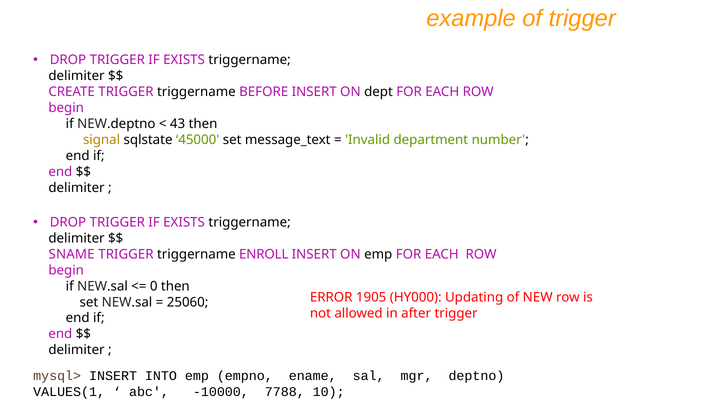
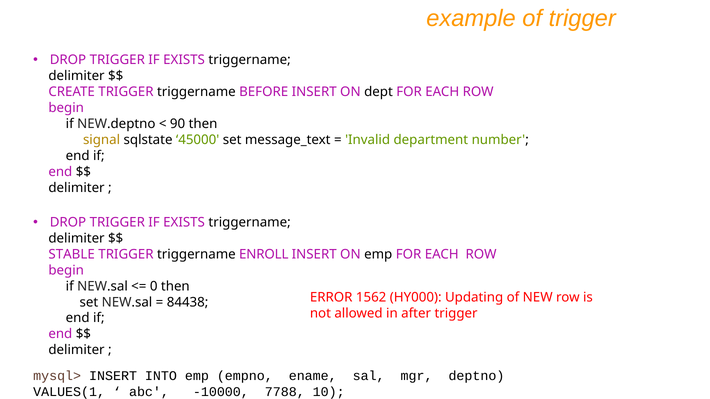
43: 43 -> 90 (178, 124)
SNAME: SNAME -> STABLE (72, 254)
1905: 1905 -> 1562 (371, 298)
25060: 25060 -> 84438 (188, 302)
